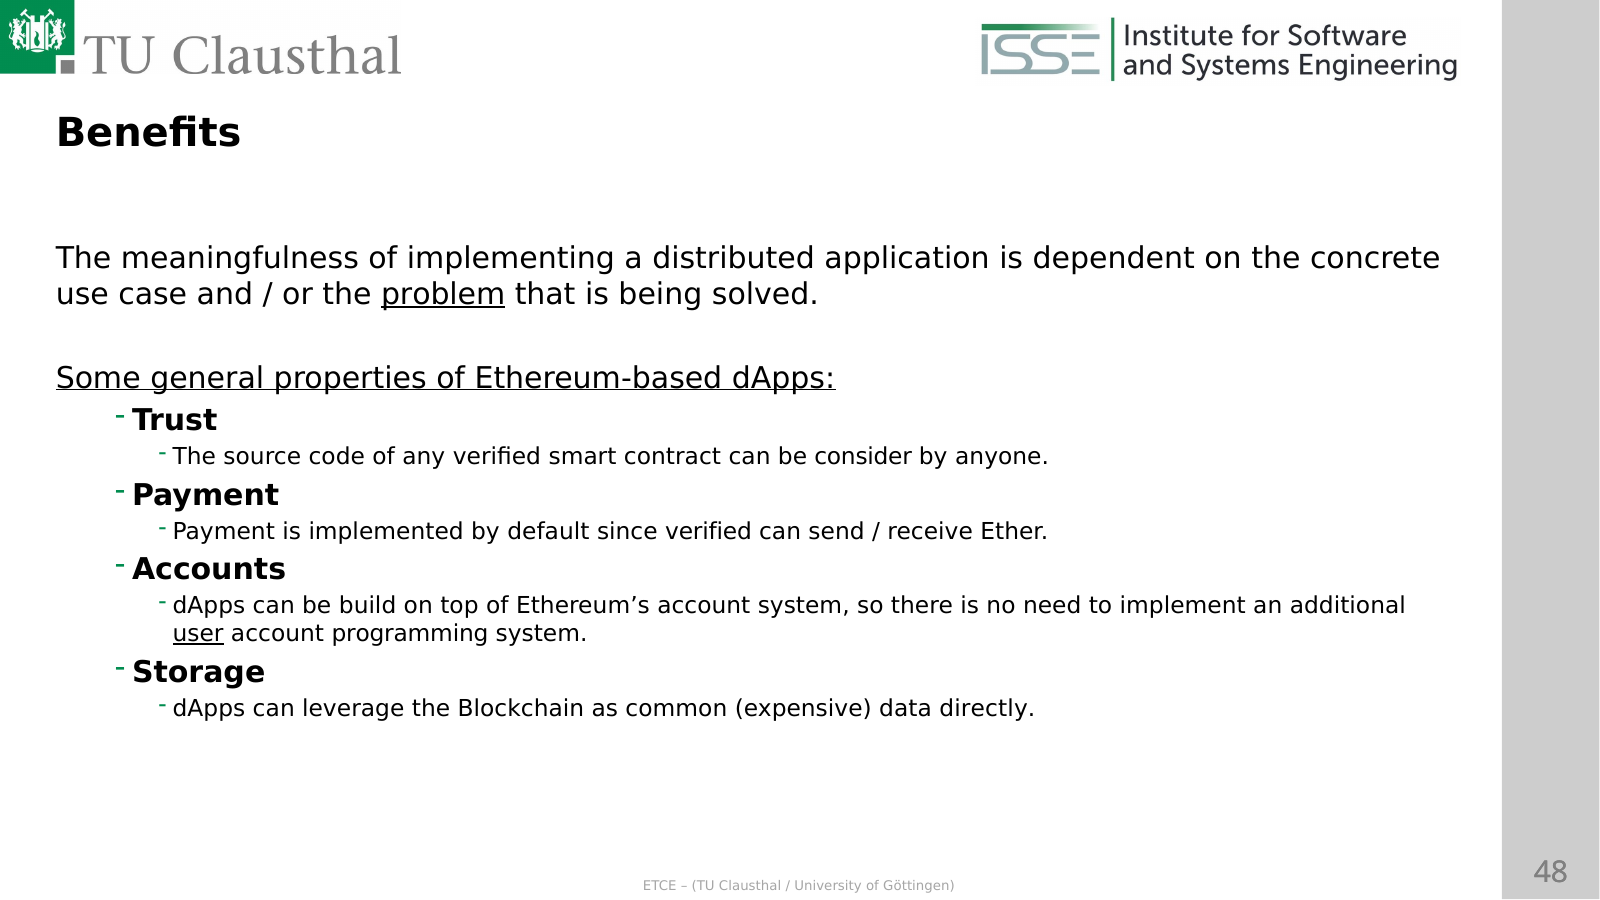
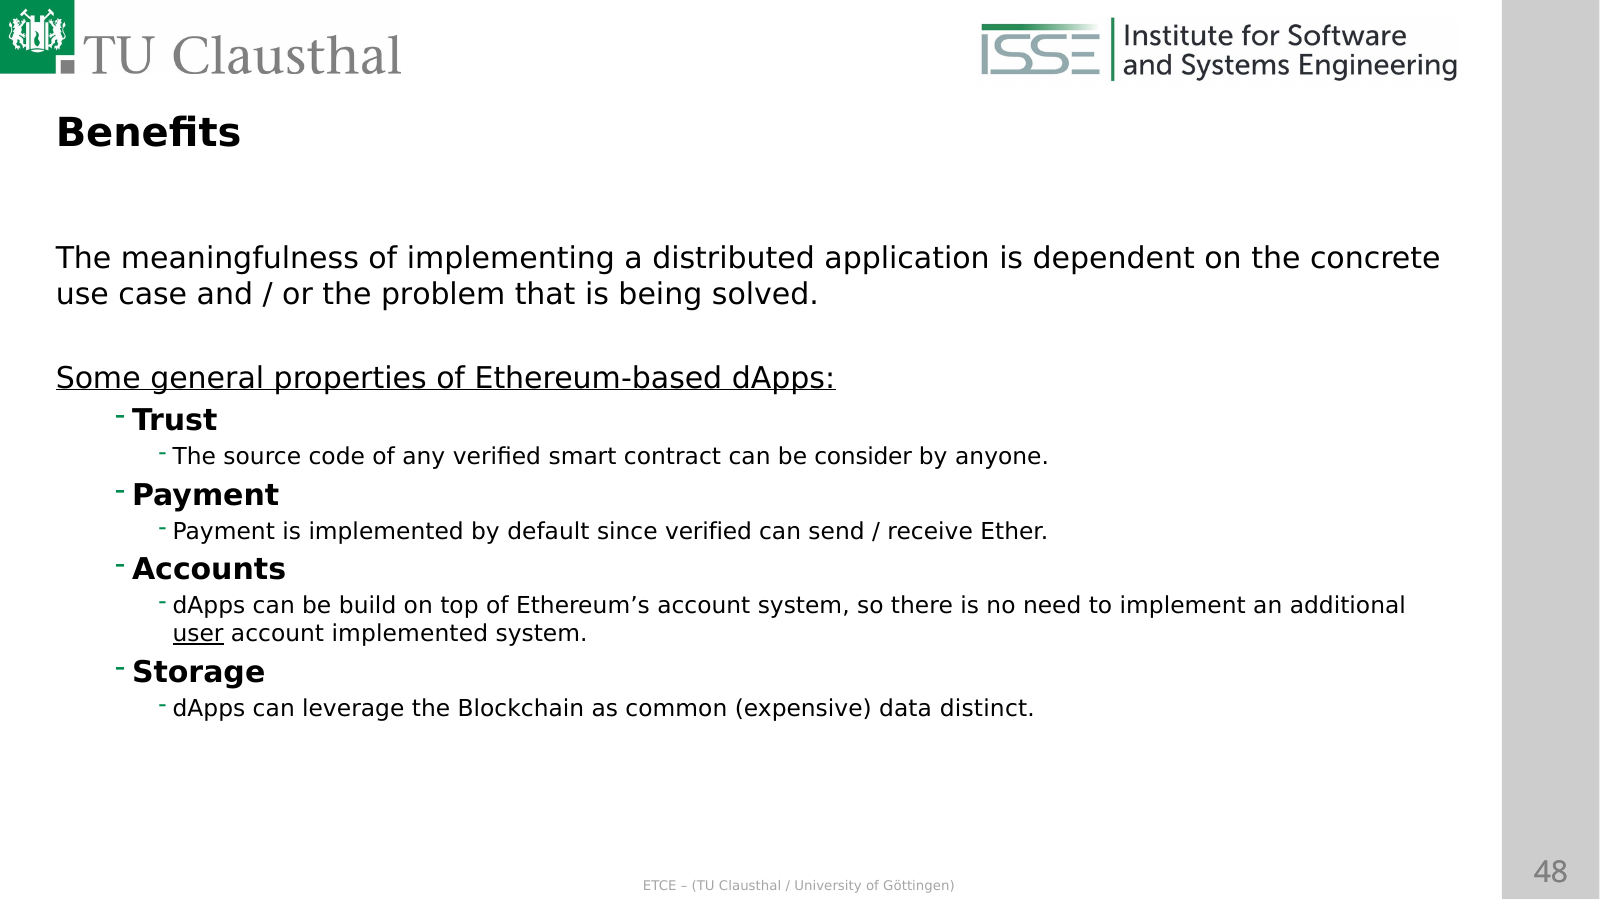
problem underline: present -> none (443, 294)
account programming: programming -> implemented (410, 634)
directly: directly -> distinct (987, 709)
